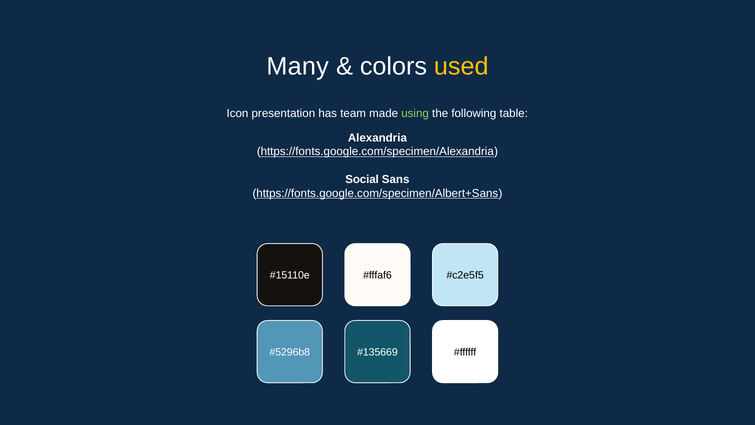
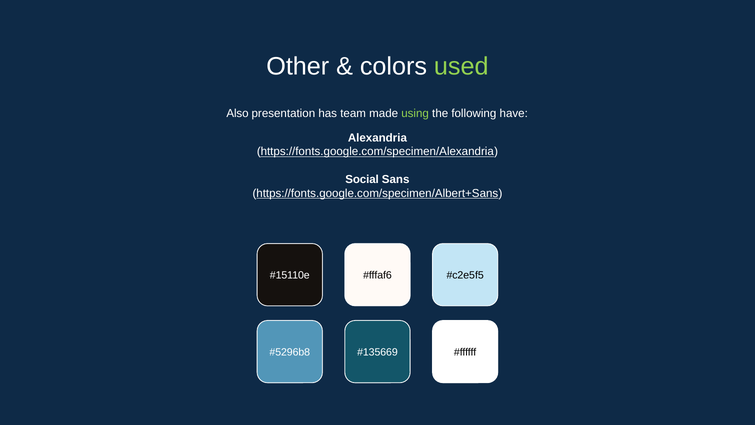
Many: Many -> Other (298, 67)
used colour: yellow -> light green (461, 67)
Icon: Icon -> Also (238, 113)
table: table -> have (514, 113)
